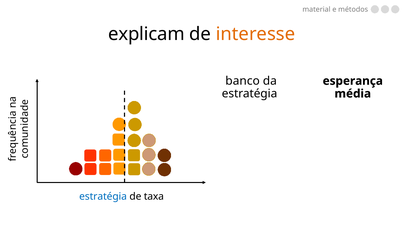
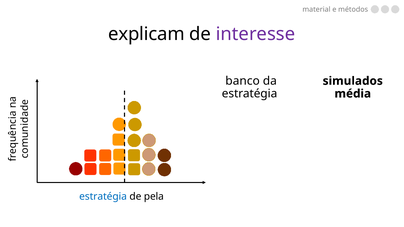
interesse colour: orange -> purple (255, 34)
esperança: esperança -> simulados (353, 81)
taxa: taxa -> pela (154, 197)
